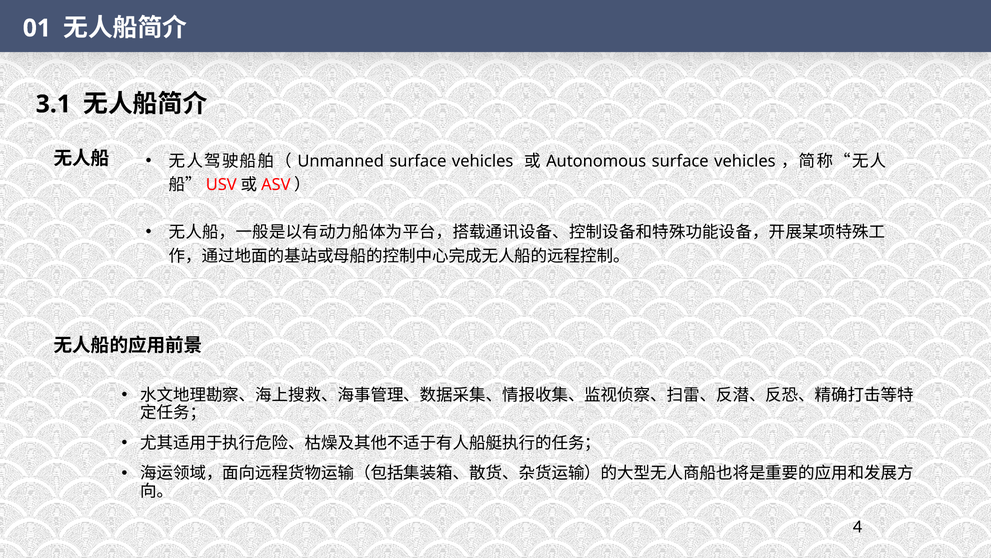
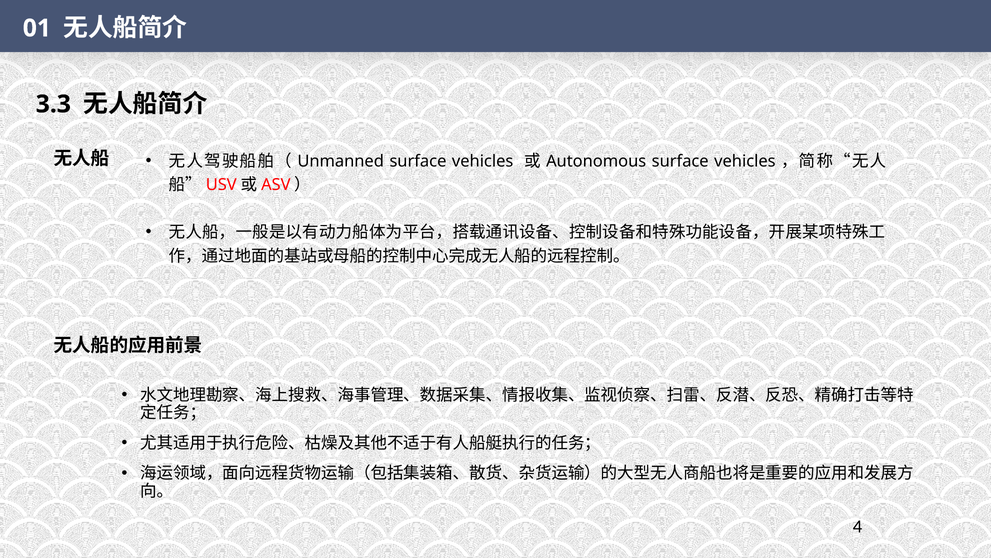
3.1: 3.1 -> 3.3 (53, 104)
